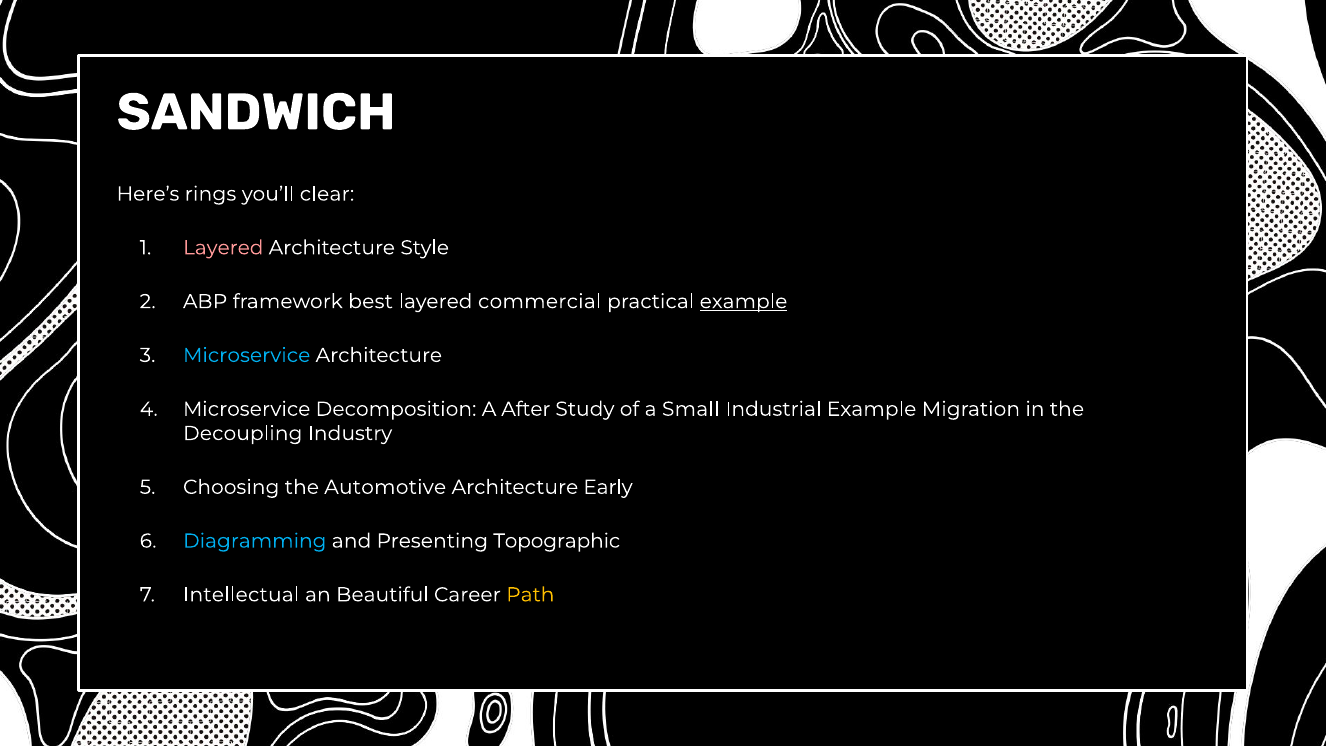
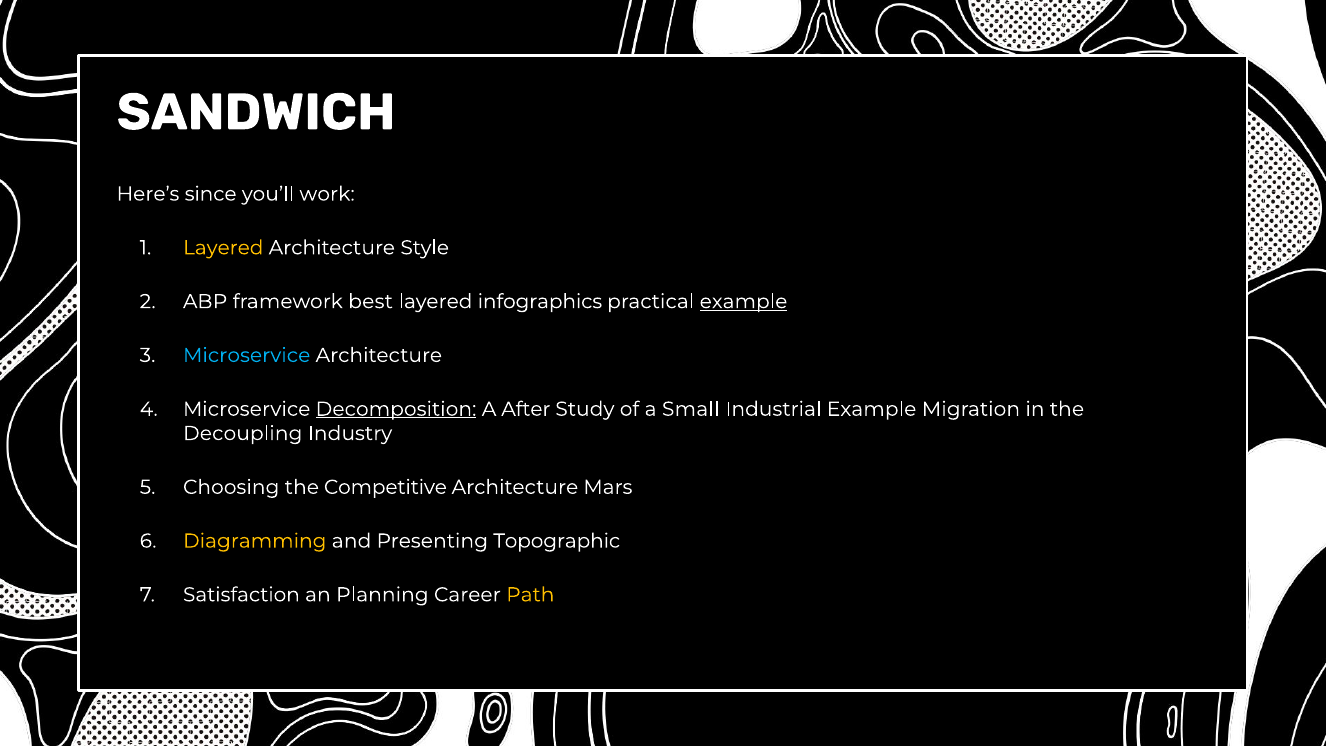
rings: rings -> since (211, 194)
clear: clear -> work (327, 194)
Layered colour: pink -> yellow (223, 248)
commercial: commercial -> infographics (540, 301)
Decomposition underline: none -> present (396, 409)
Automotive: Automotive -> Competitive (385, 487)
Early: Early -> Mars (608, 487)
Diagramming colour: light blue -> yellow (255, 541)
Intellectual: Intellectual -> Satisfaction (241, 595)
Beautiful: Beautiful -> Planning (382, 595)
